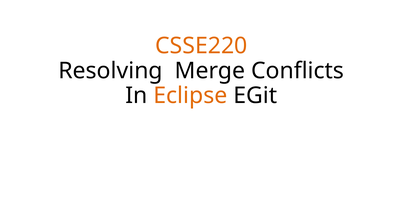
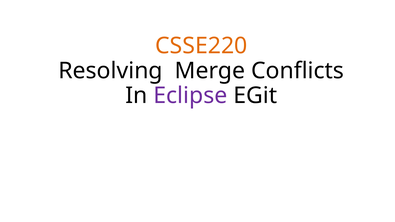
Eclipse colour: orange -> purple (190, 96)
